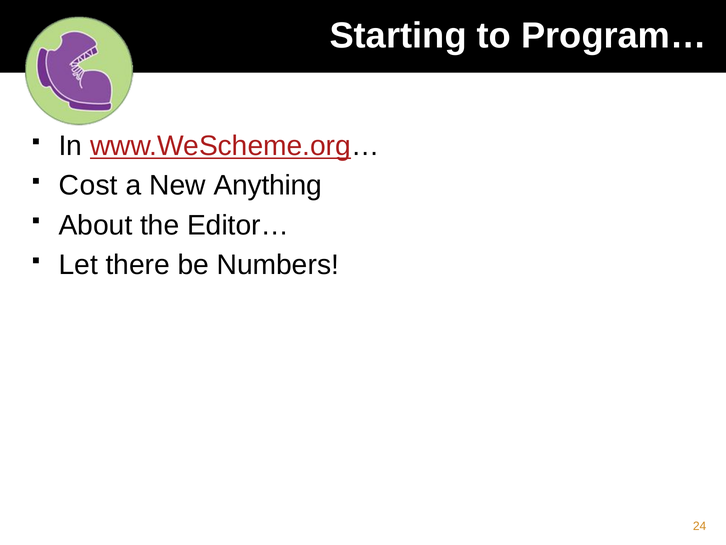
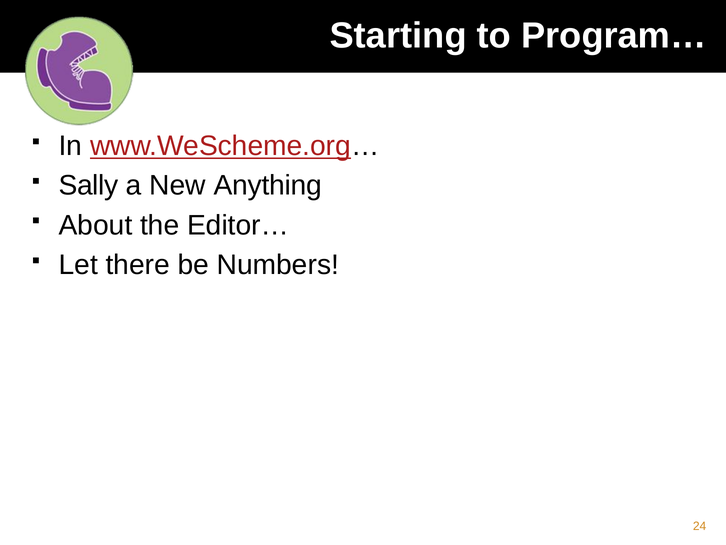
Cost: Cost -> Sally (89, 186)
